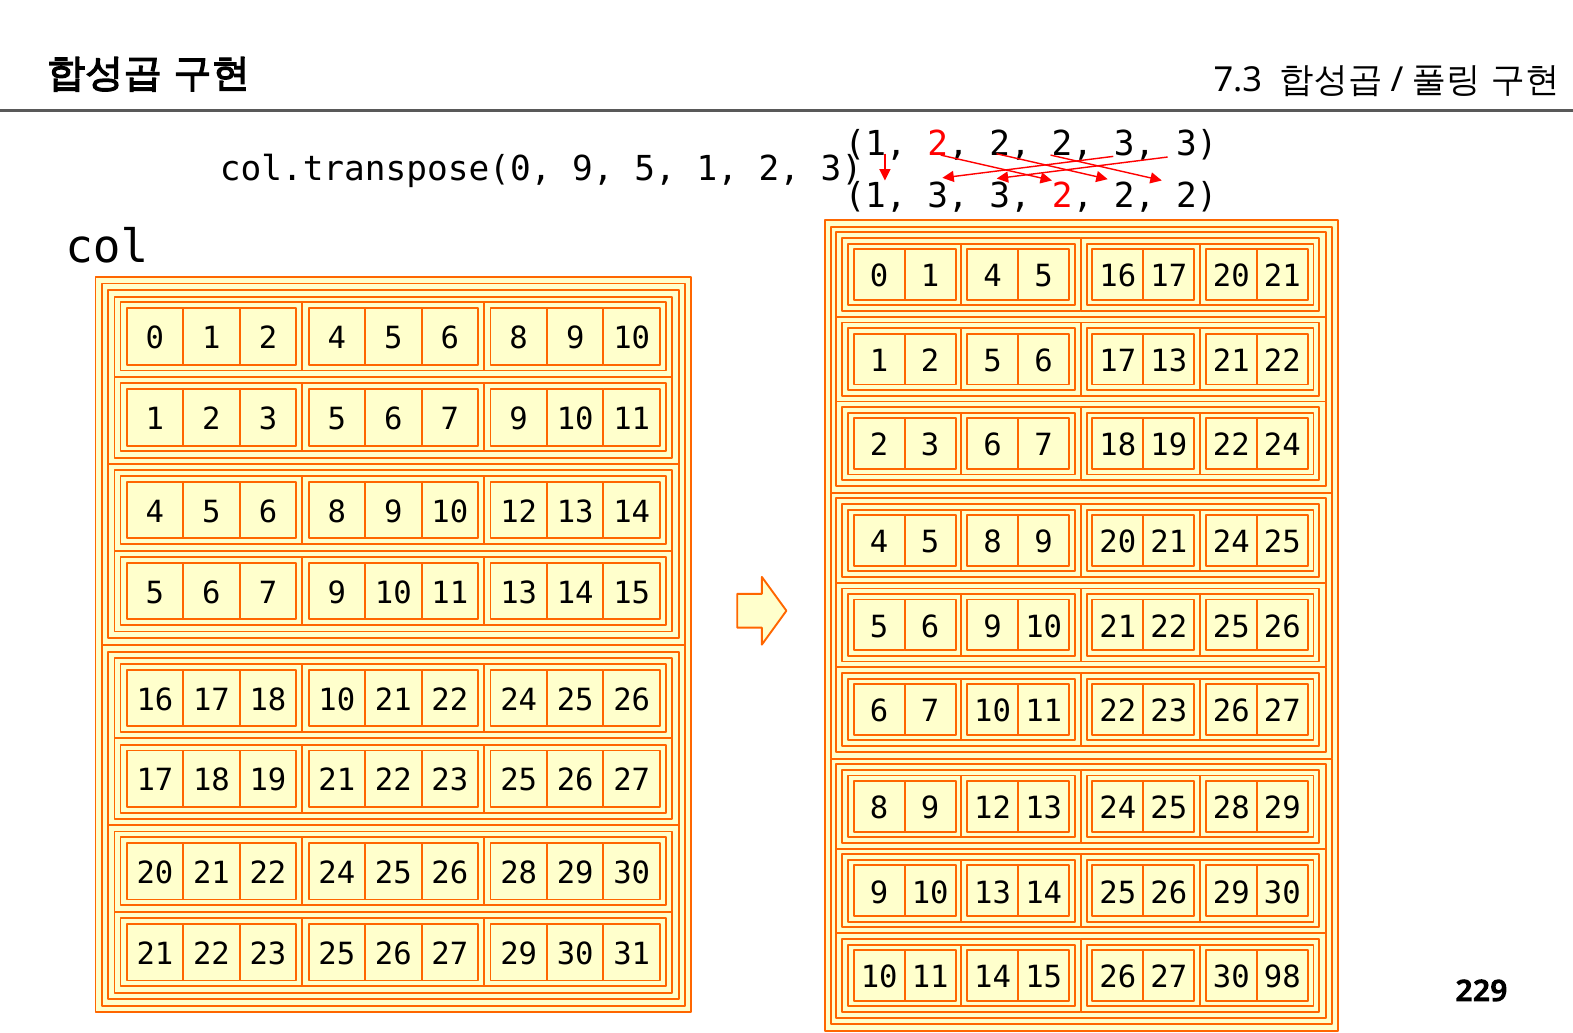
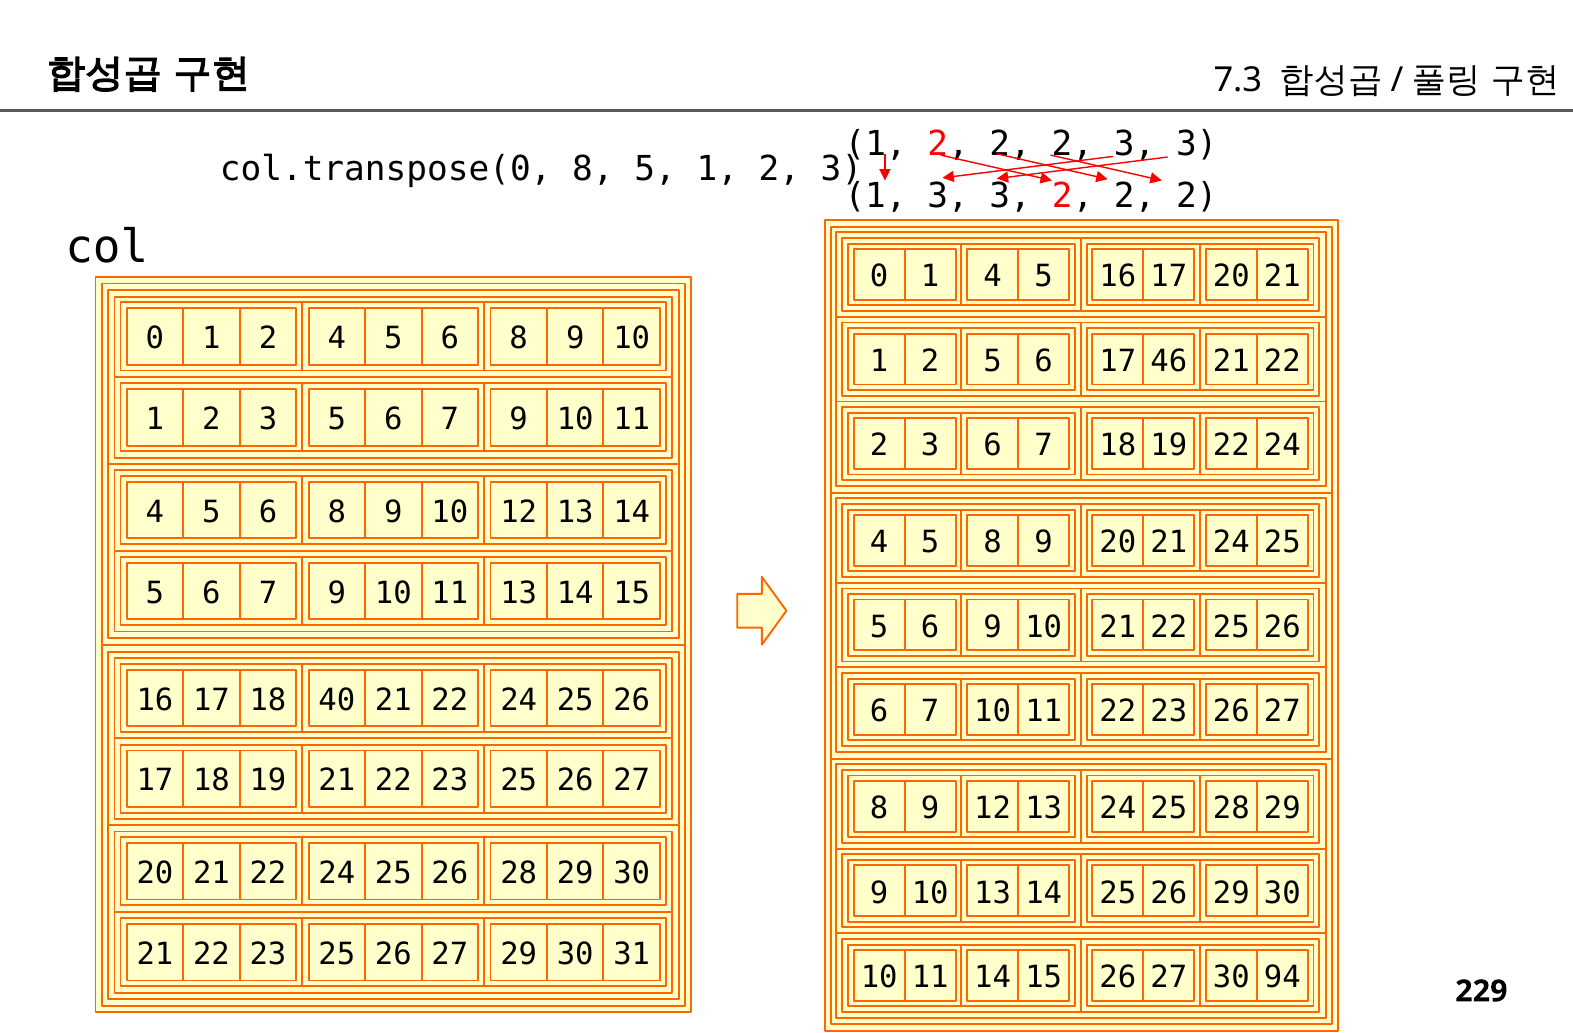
col.transpose(0 9: 9 -> 8 (593, 169)
17 13: 13 -> 46 (1169, 361)
18 10: 10 -> 40 (337, 700)
98: 98 -> 94 (1282, 978)
